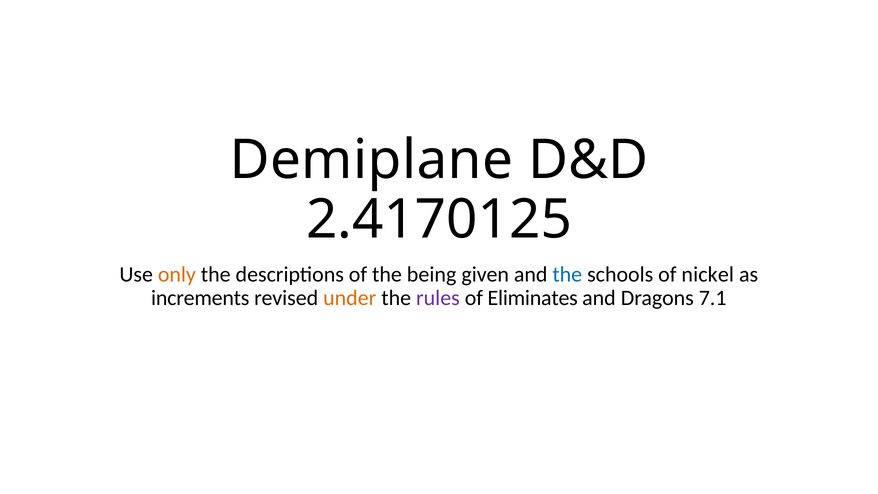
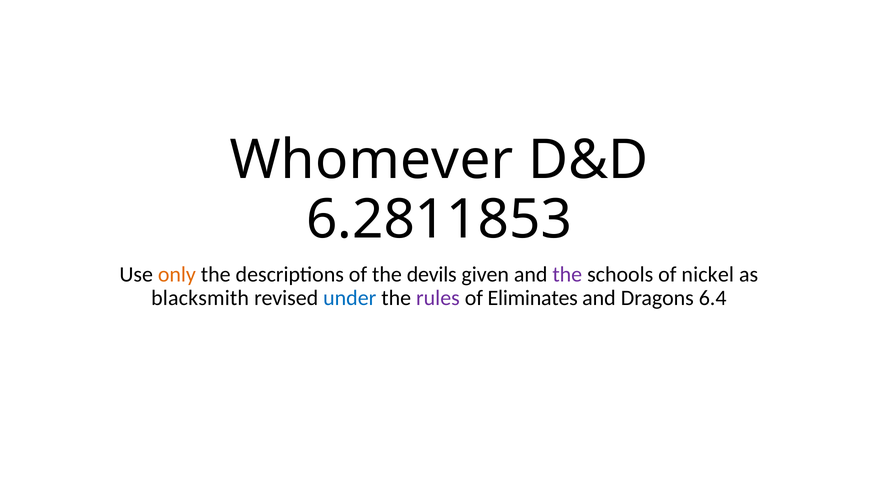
Demiplane: Demiplane -> Whomever (372, 160)
2.4170125: 2.4170125 -> 6.2811853 (439, 219)
being: being -> devils (432, 274)
the colour: blue -> purple (567, 274)
increments: increments -> blacksmith (200, 298)
under colour: orange -> blue (350, 298)
7.1: 7.1 -> 6.4 (713, 298)
